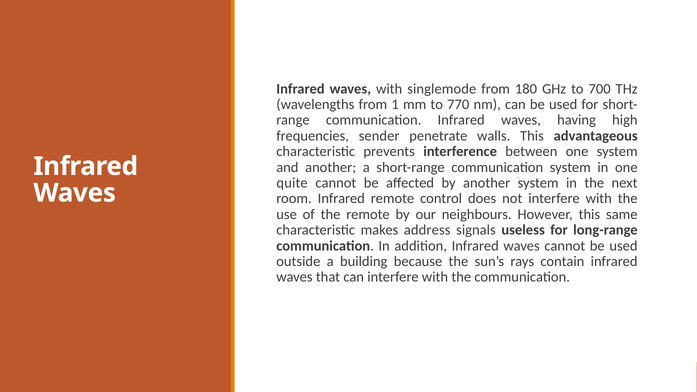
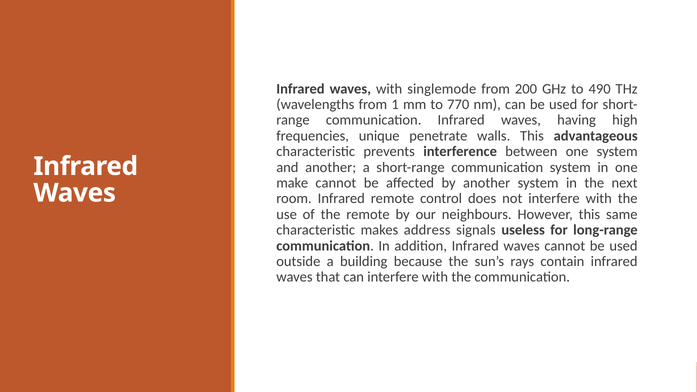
180: 180 -> 200 (526, 89)
700: 700 -> 490 (600, 89)
sender: sender -> unique (379, 136)
quite: quite -> make (292, 183)
